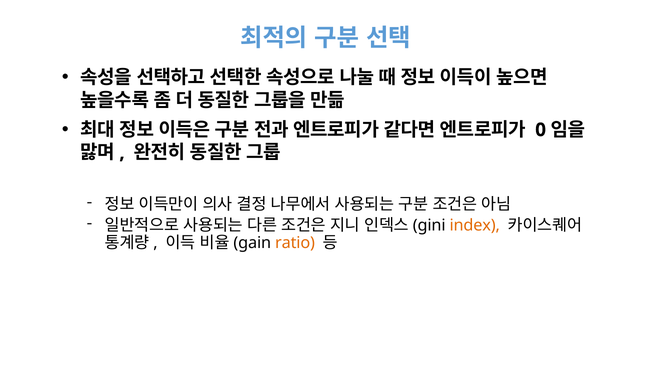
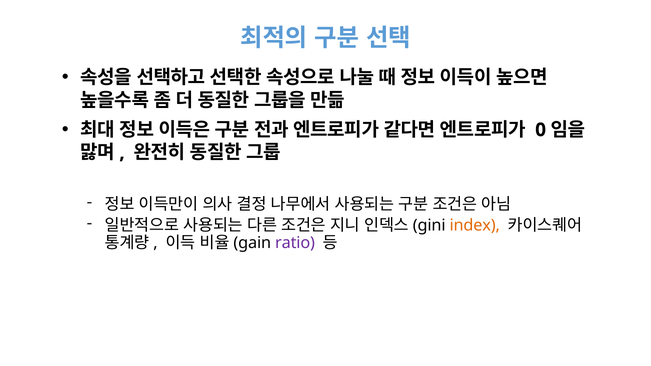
ratio colour: orange -> purple (295, 243)
